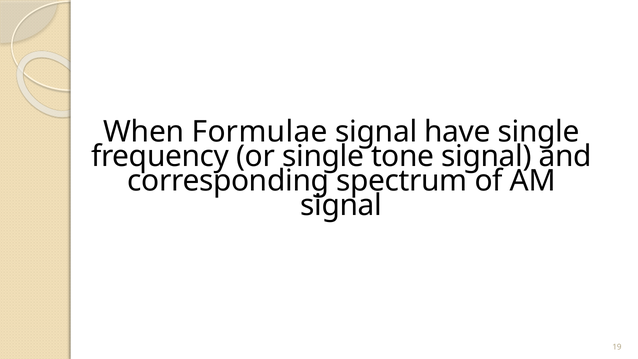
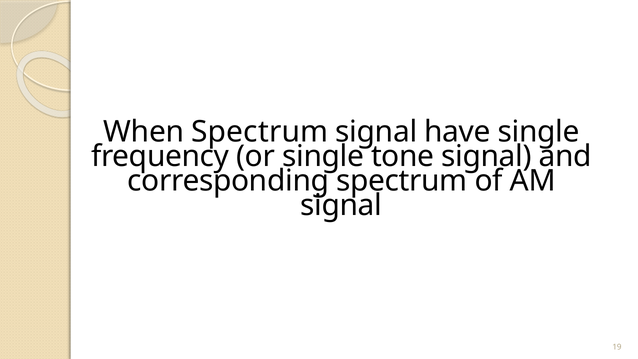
When Formulae: Formulae -> Spectrum (260, 132)
